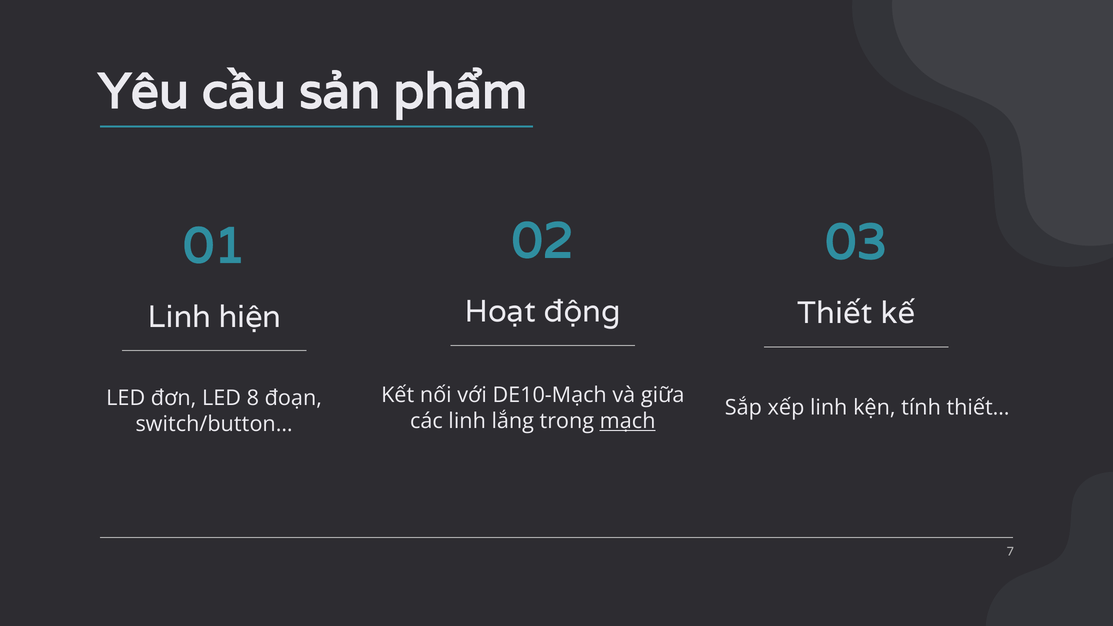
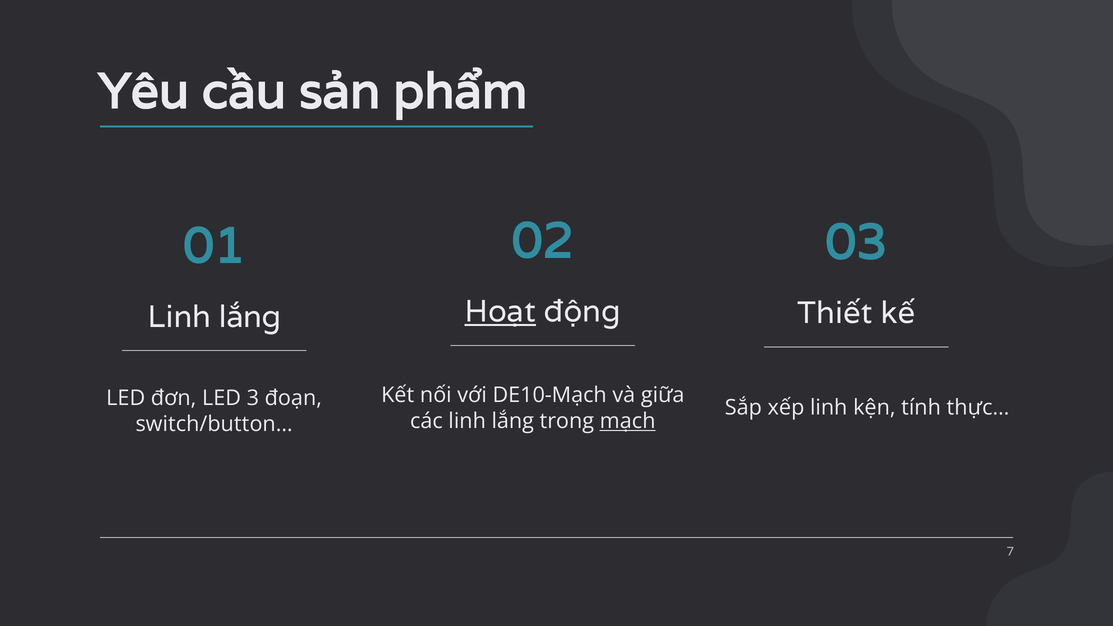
Hoạt underline: none -> present (500, 312)
hiện: hiện -> lắng (250, 317)
8: 8 -> 3 (253, 398)
thiết…: thiết… -> thực… (978, 408)
